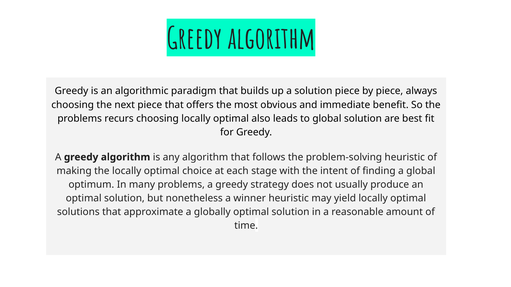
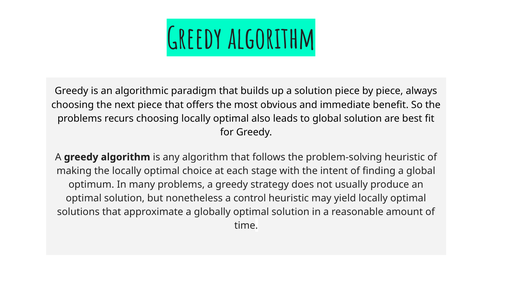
winner: winner -> control (250, 198)
